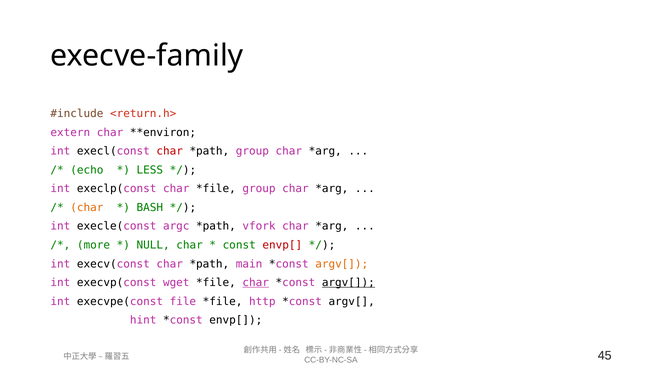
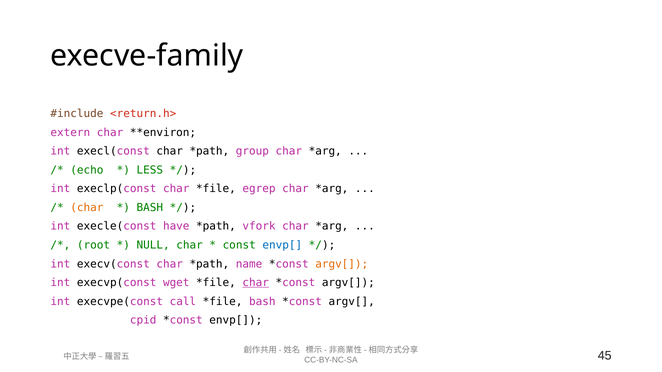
char colour: red -> black (170, 151)
group: group -> egrep (259, 189)
argc: argc -> have (176, 227)
more: more -> root (94, 245)
envp[ colour: red -> blue (282, 245)
main: main -> name (249, 264)
argv[ underline: present -> none (348, 283)
file: file -> call (183, 302)
http: http -> bash (262, 302)
hint: hint -> cpid (143, 320)
